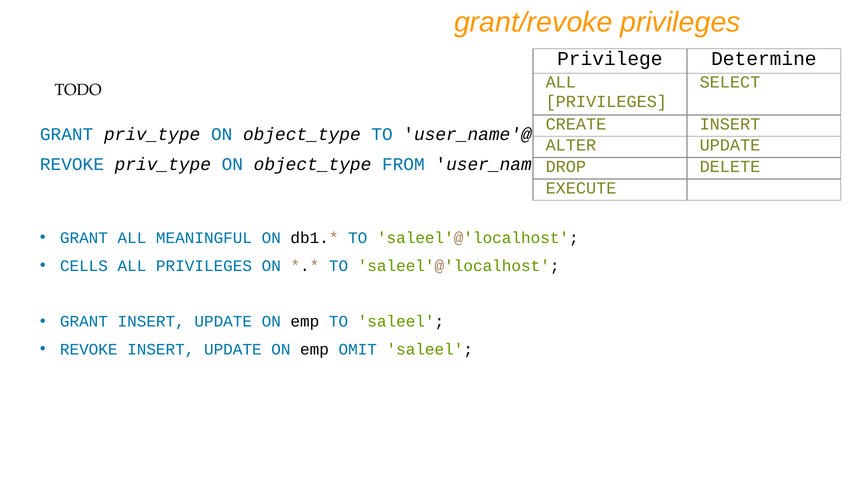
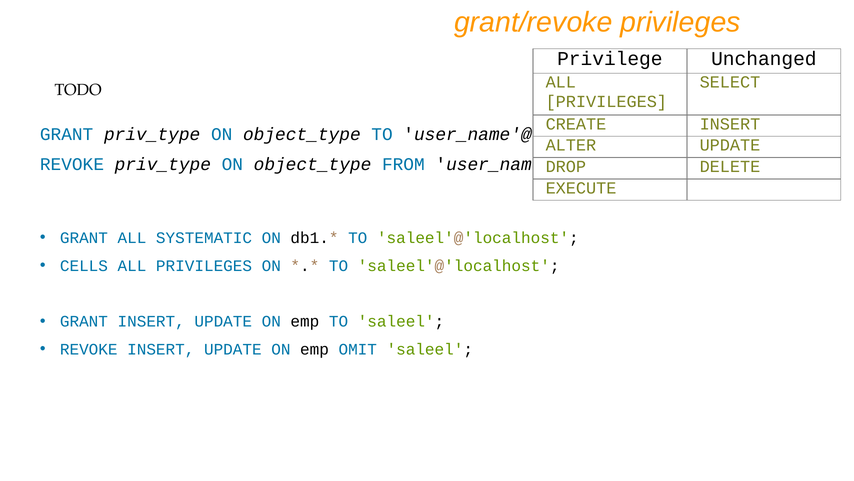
Determine: Determine -> Unchanged (764, 59)
MEANINGFUL: MEANINGFUL -> SYSTEMATIC (204, 238)
